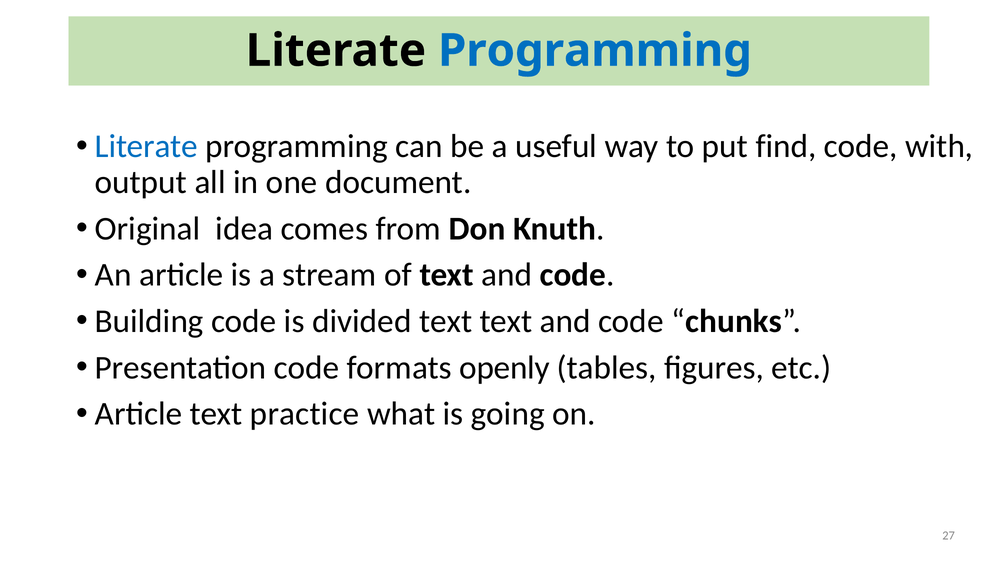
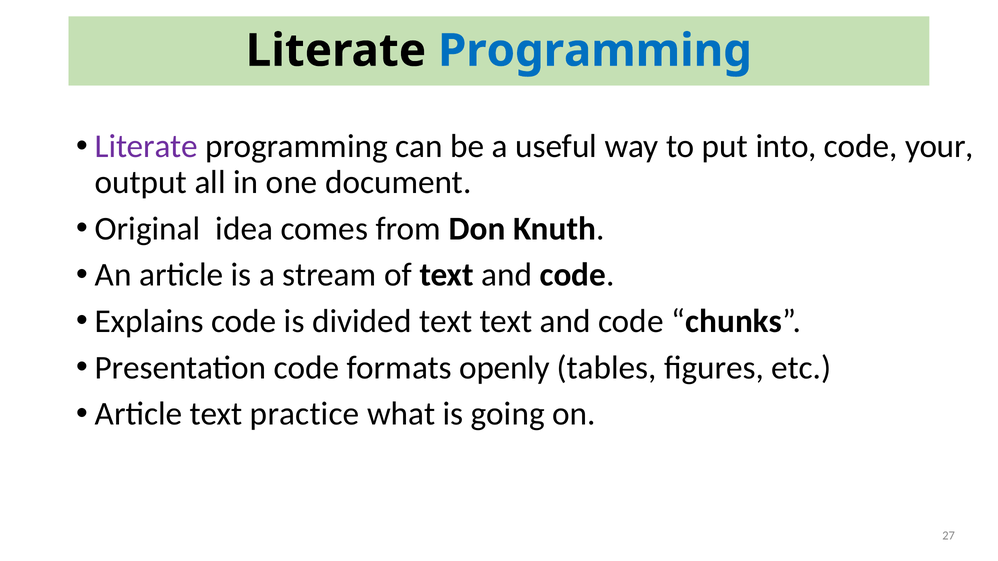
Literate colour: blue -> purple (146, 146)
find: find -> into (786, 146)
with: with -> your (939, 146)
Building: Building -> Explains (149, 321)
